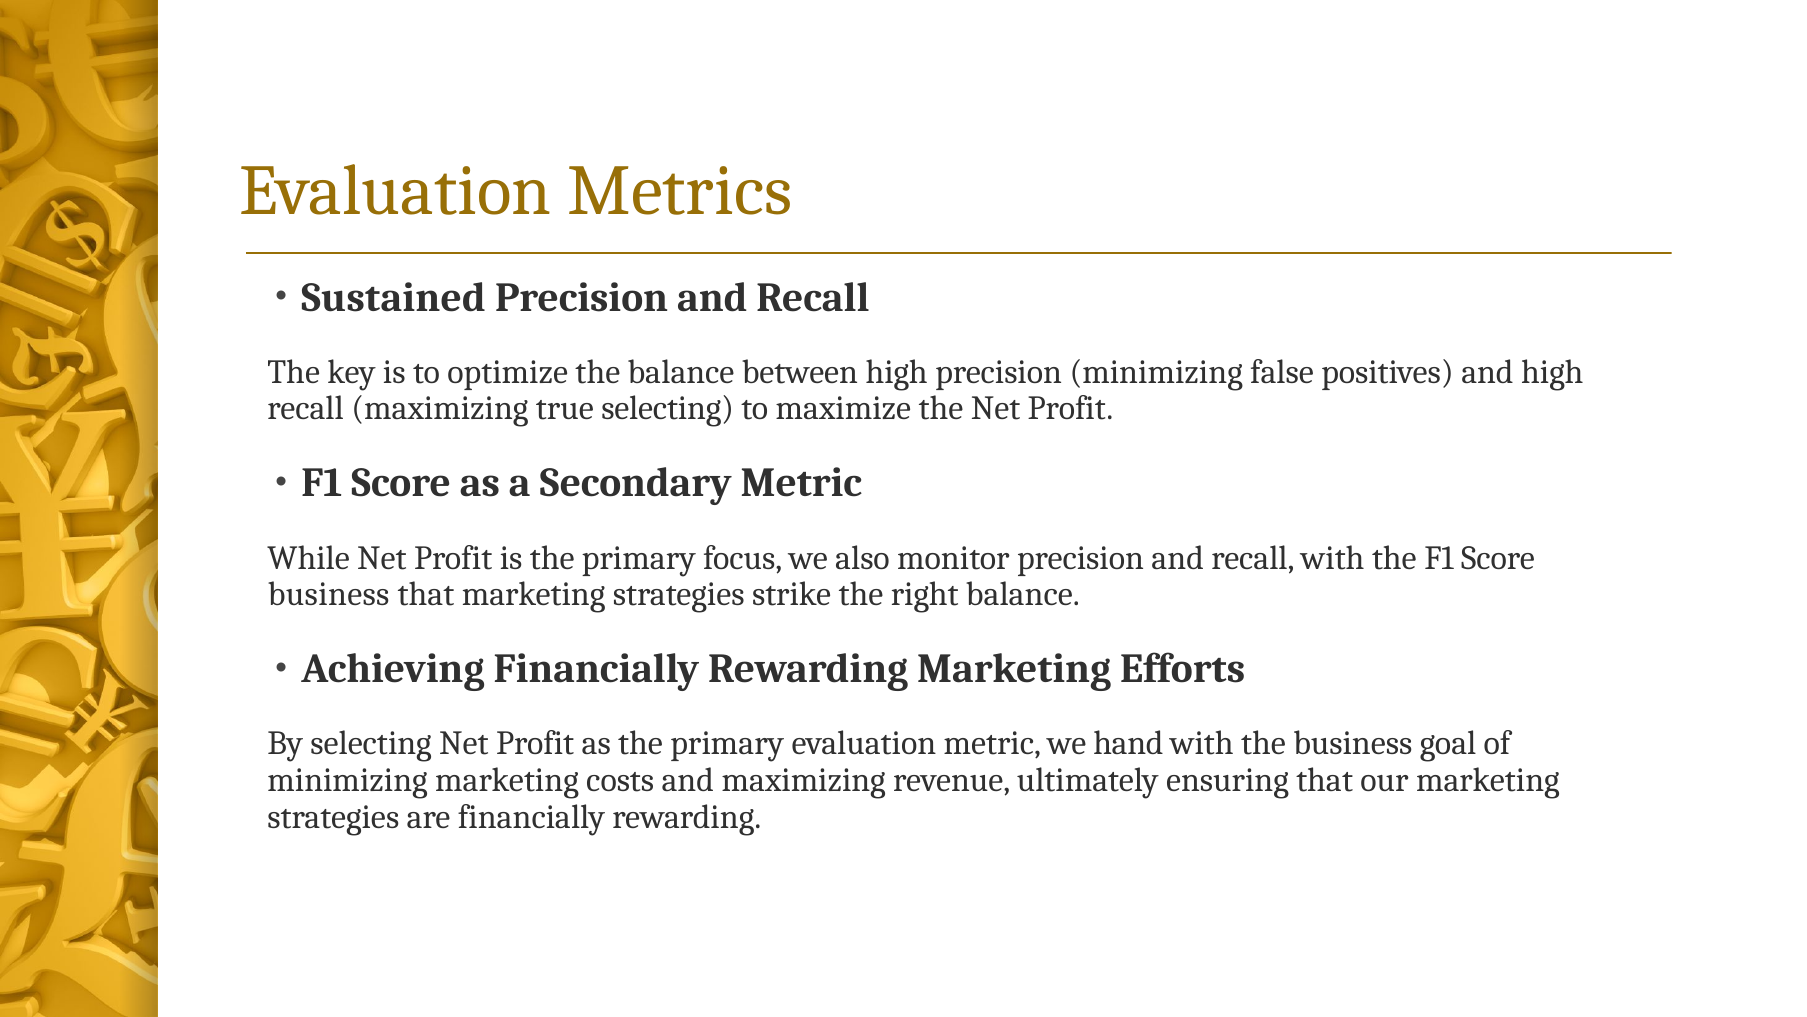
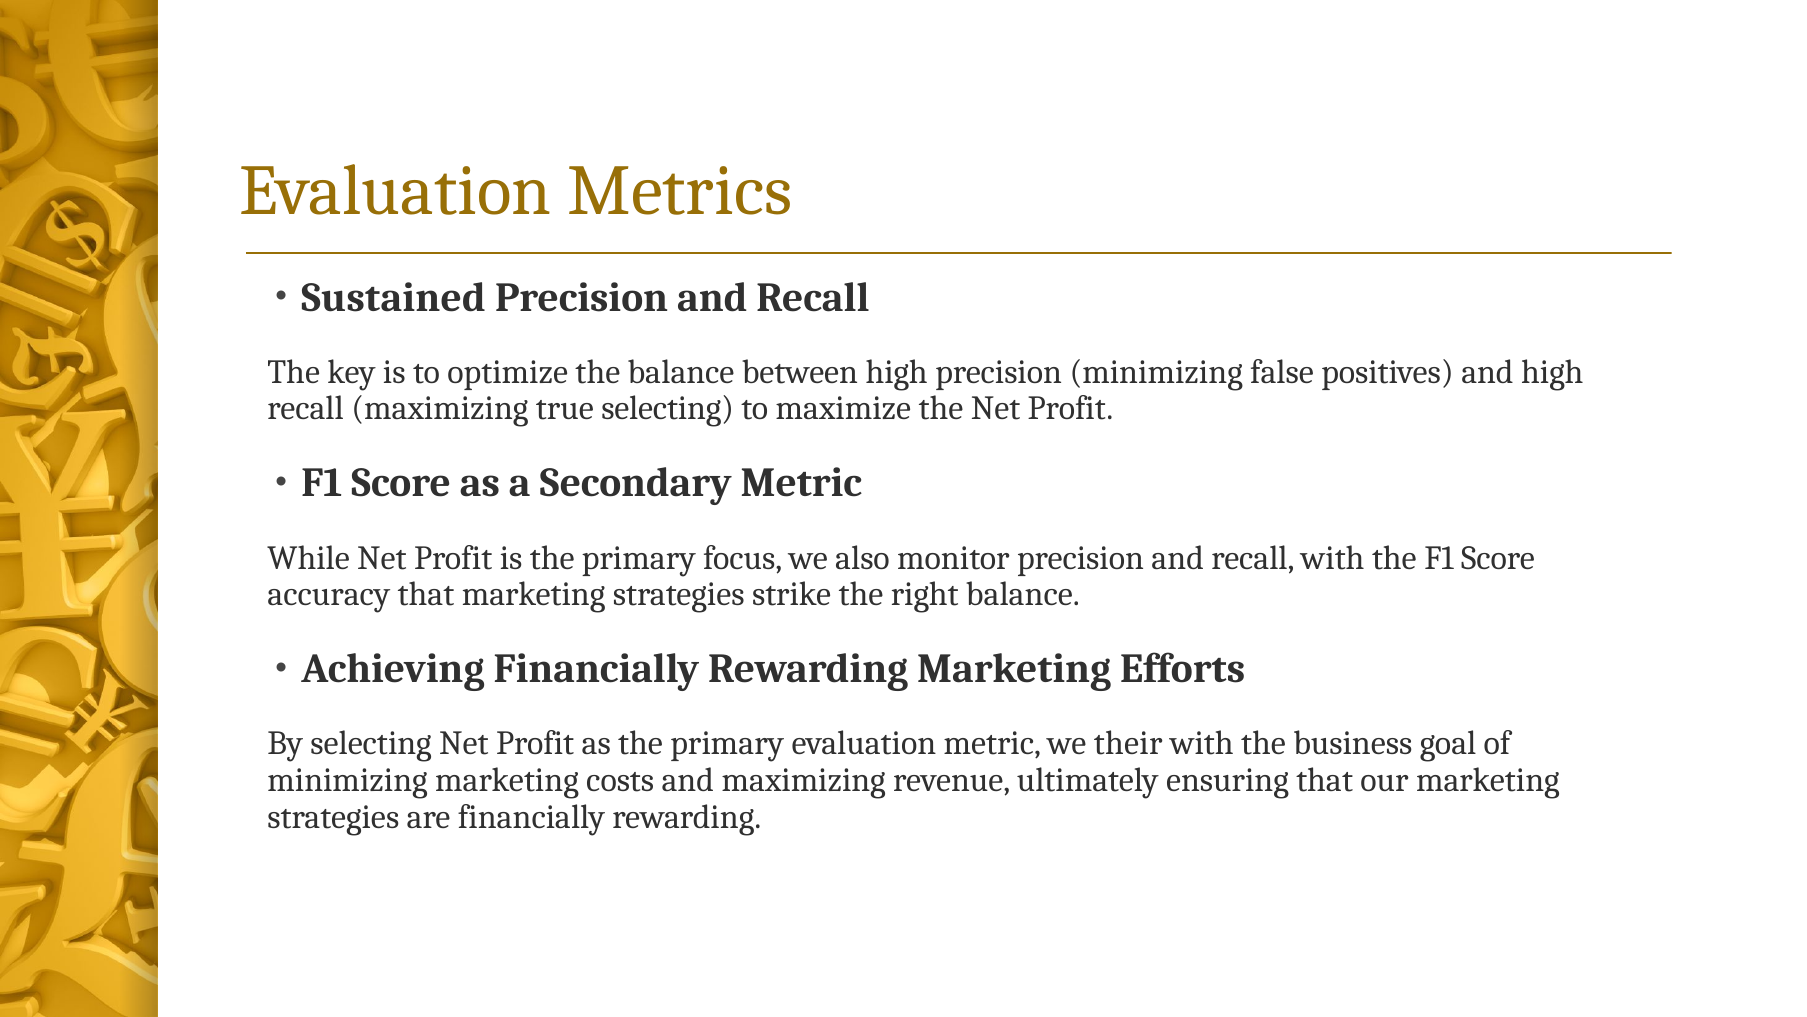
business: business -> accuracy (329, 594)
hand: hand -> their (1128, 743)
